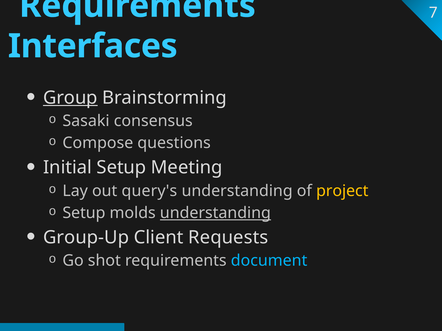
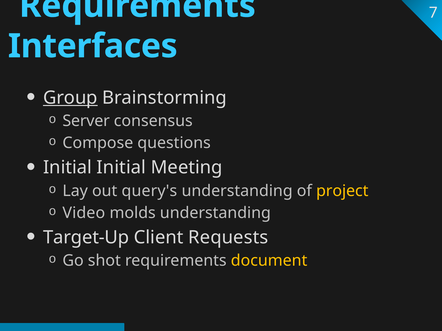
Sasaki: Sasaki -> Server (86, 121)
Initial Setup: Setup -> Initial (121, 168)
Setup: Setup -> Video (84, 213)
understanding underline: present -> none (215, 213)
Group-Up: Group-Up -> Target-Up (86, 238)
document colour: light blue -> yellow (269, 261)
